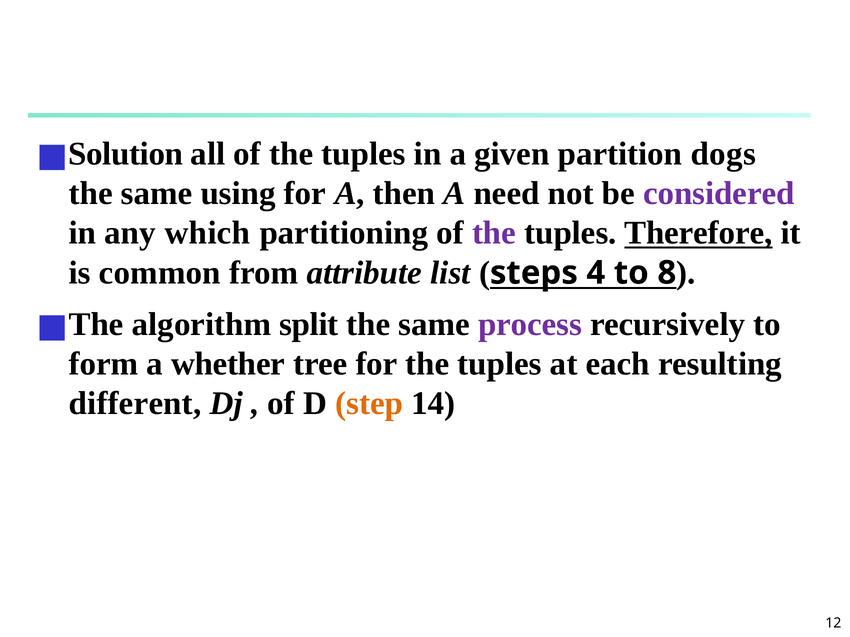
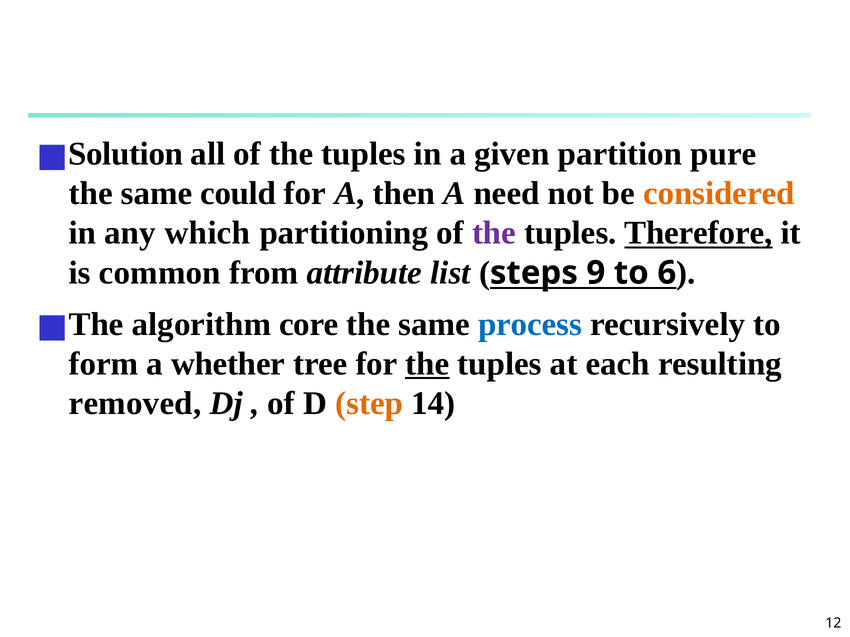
dogs: dogs -> pure (723, 154)
using: using -> could (238, 194)
considered colour: purple -> orange (719, 194)
4: 4 -> 9 (596, 273)
8: 8 -> 6 (667, 273)
split: split -> core (309, 325)
process colour: purple -> blue (530, 325)
the underline: none -> present (427, 364)
different: different -> removed (135, 404)
